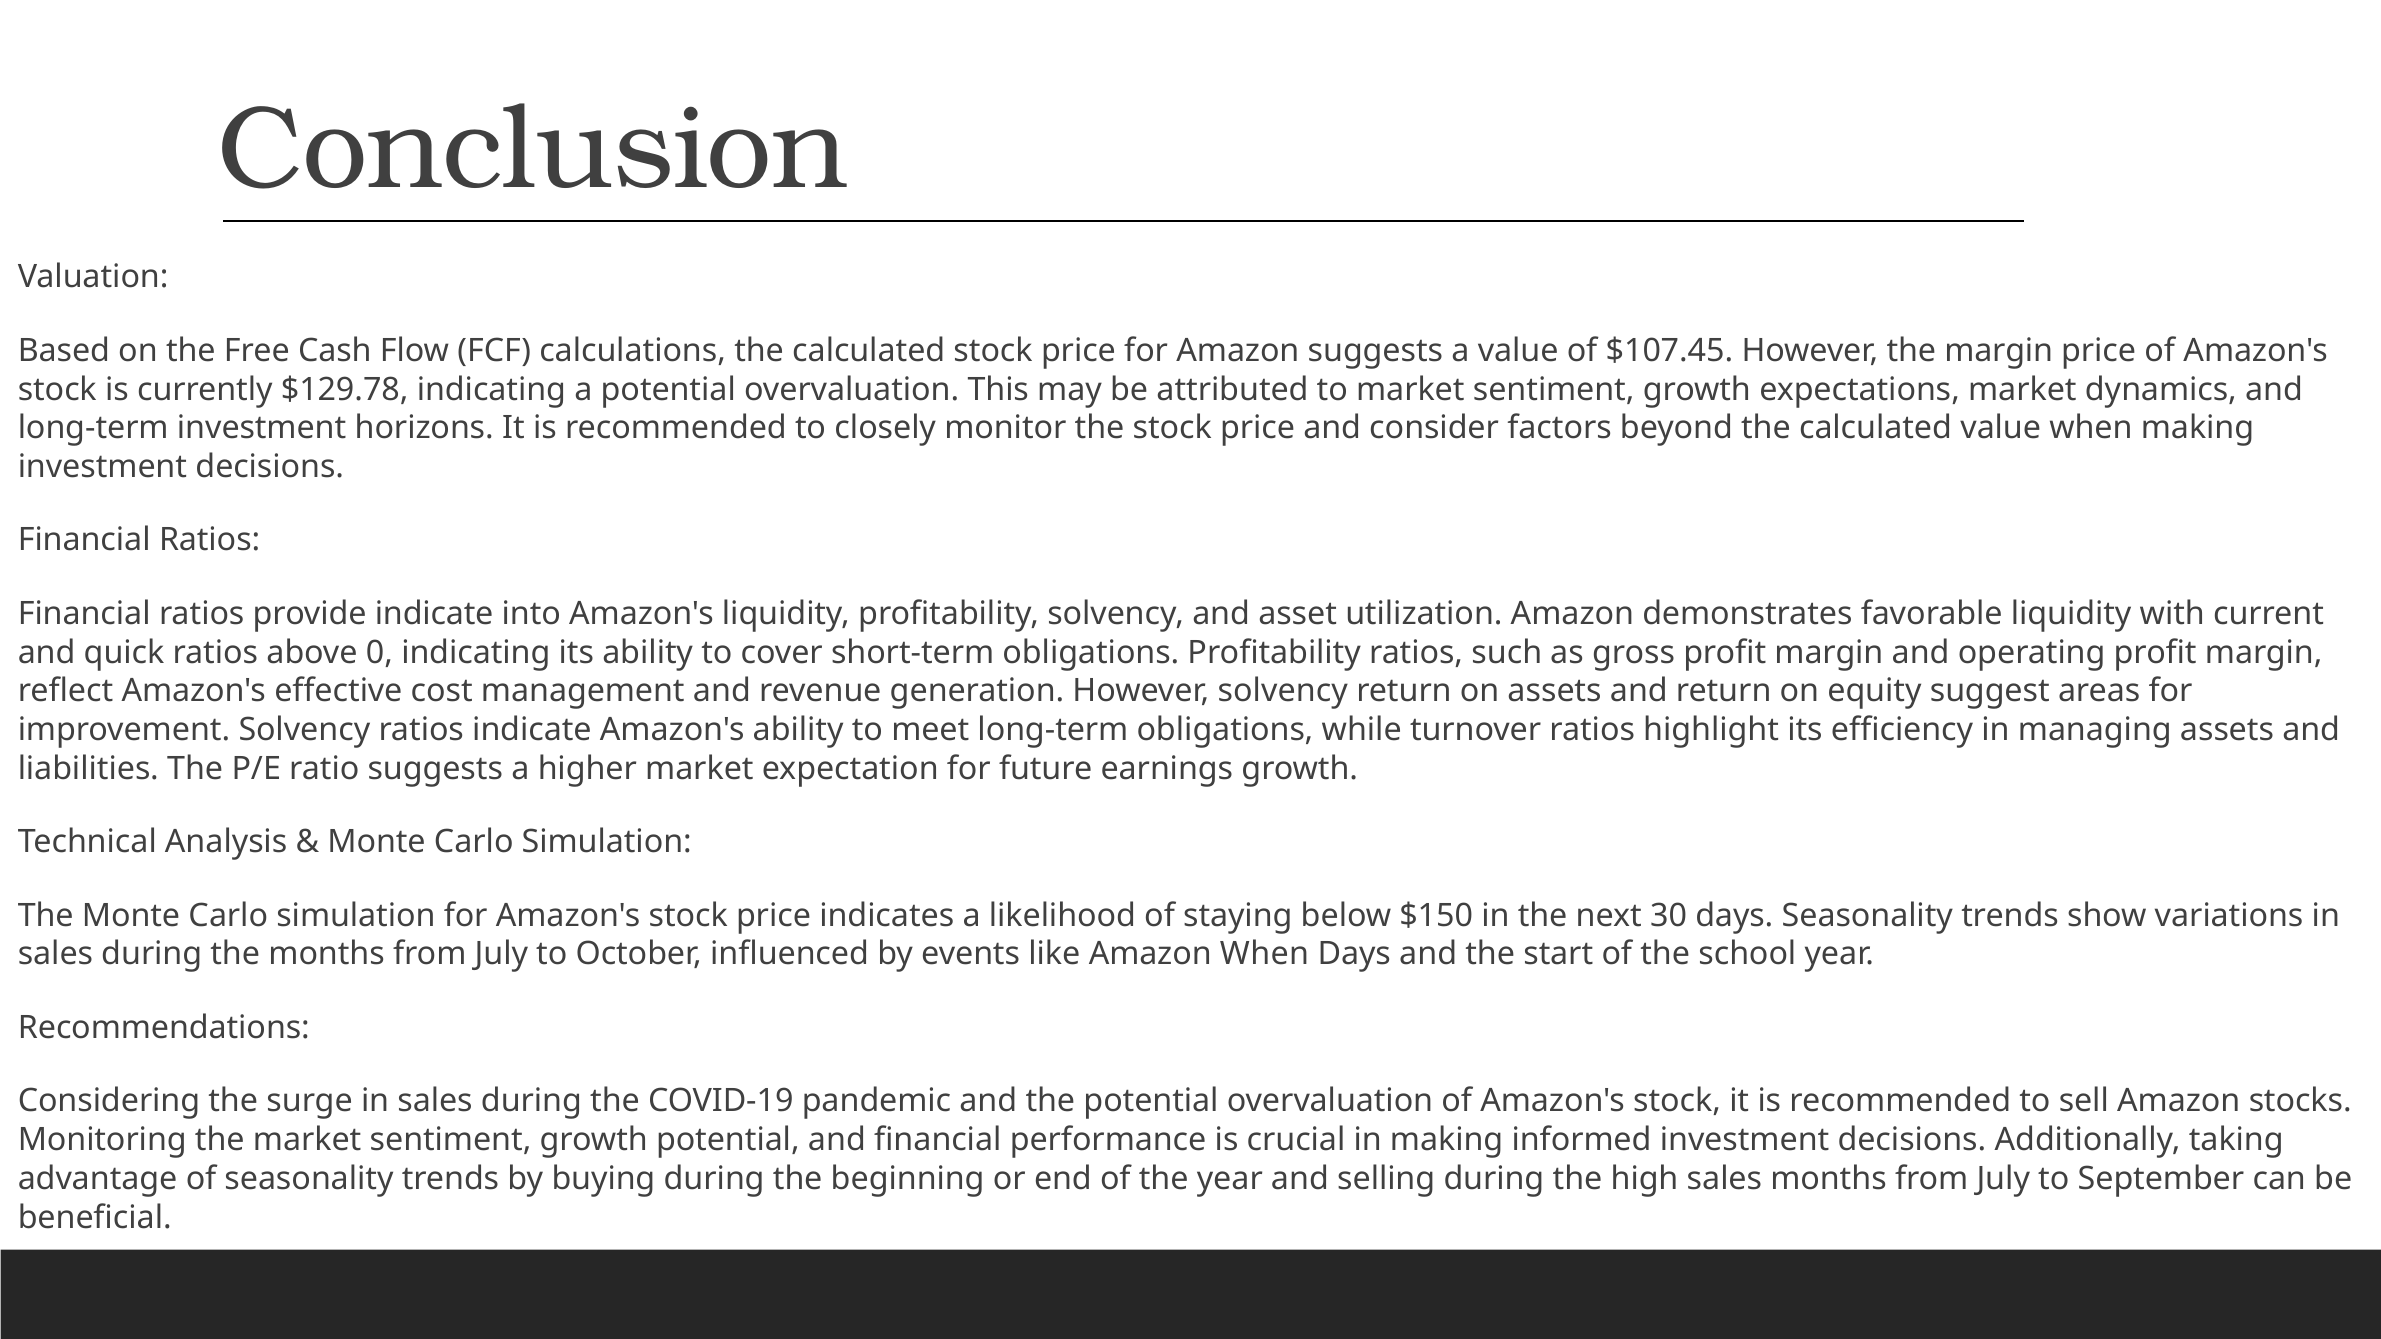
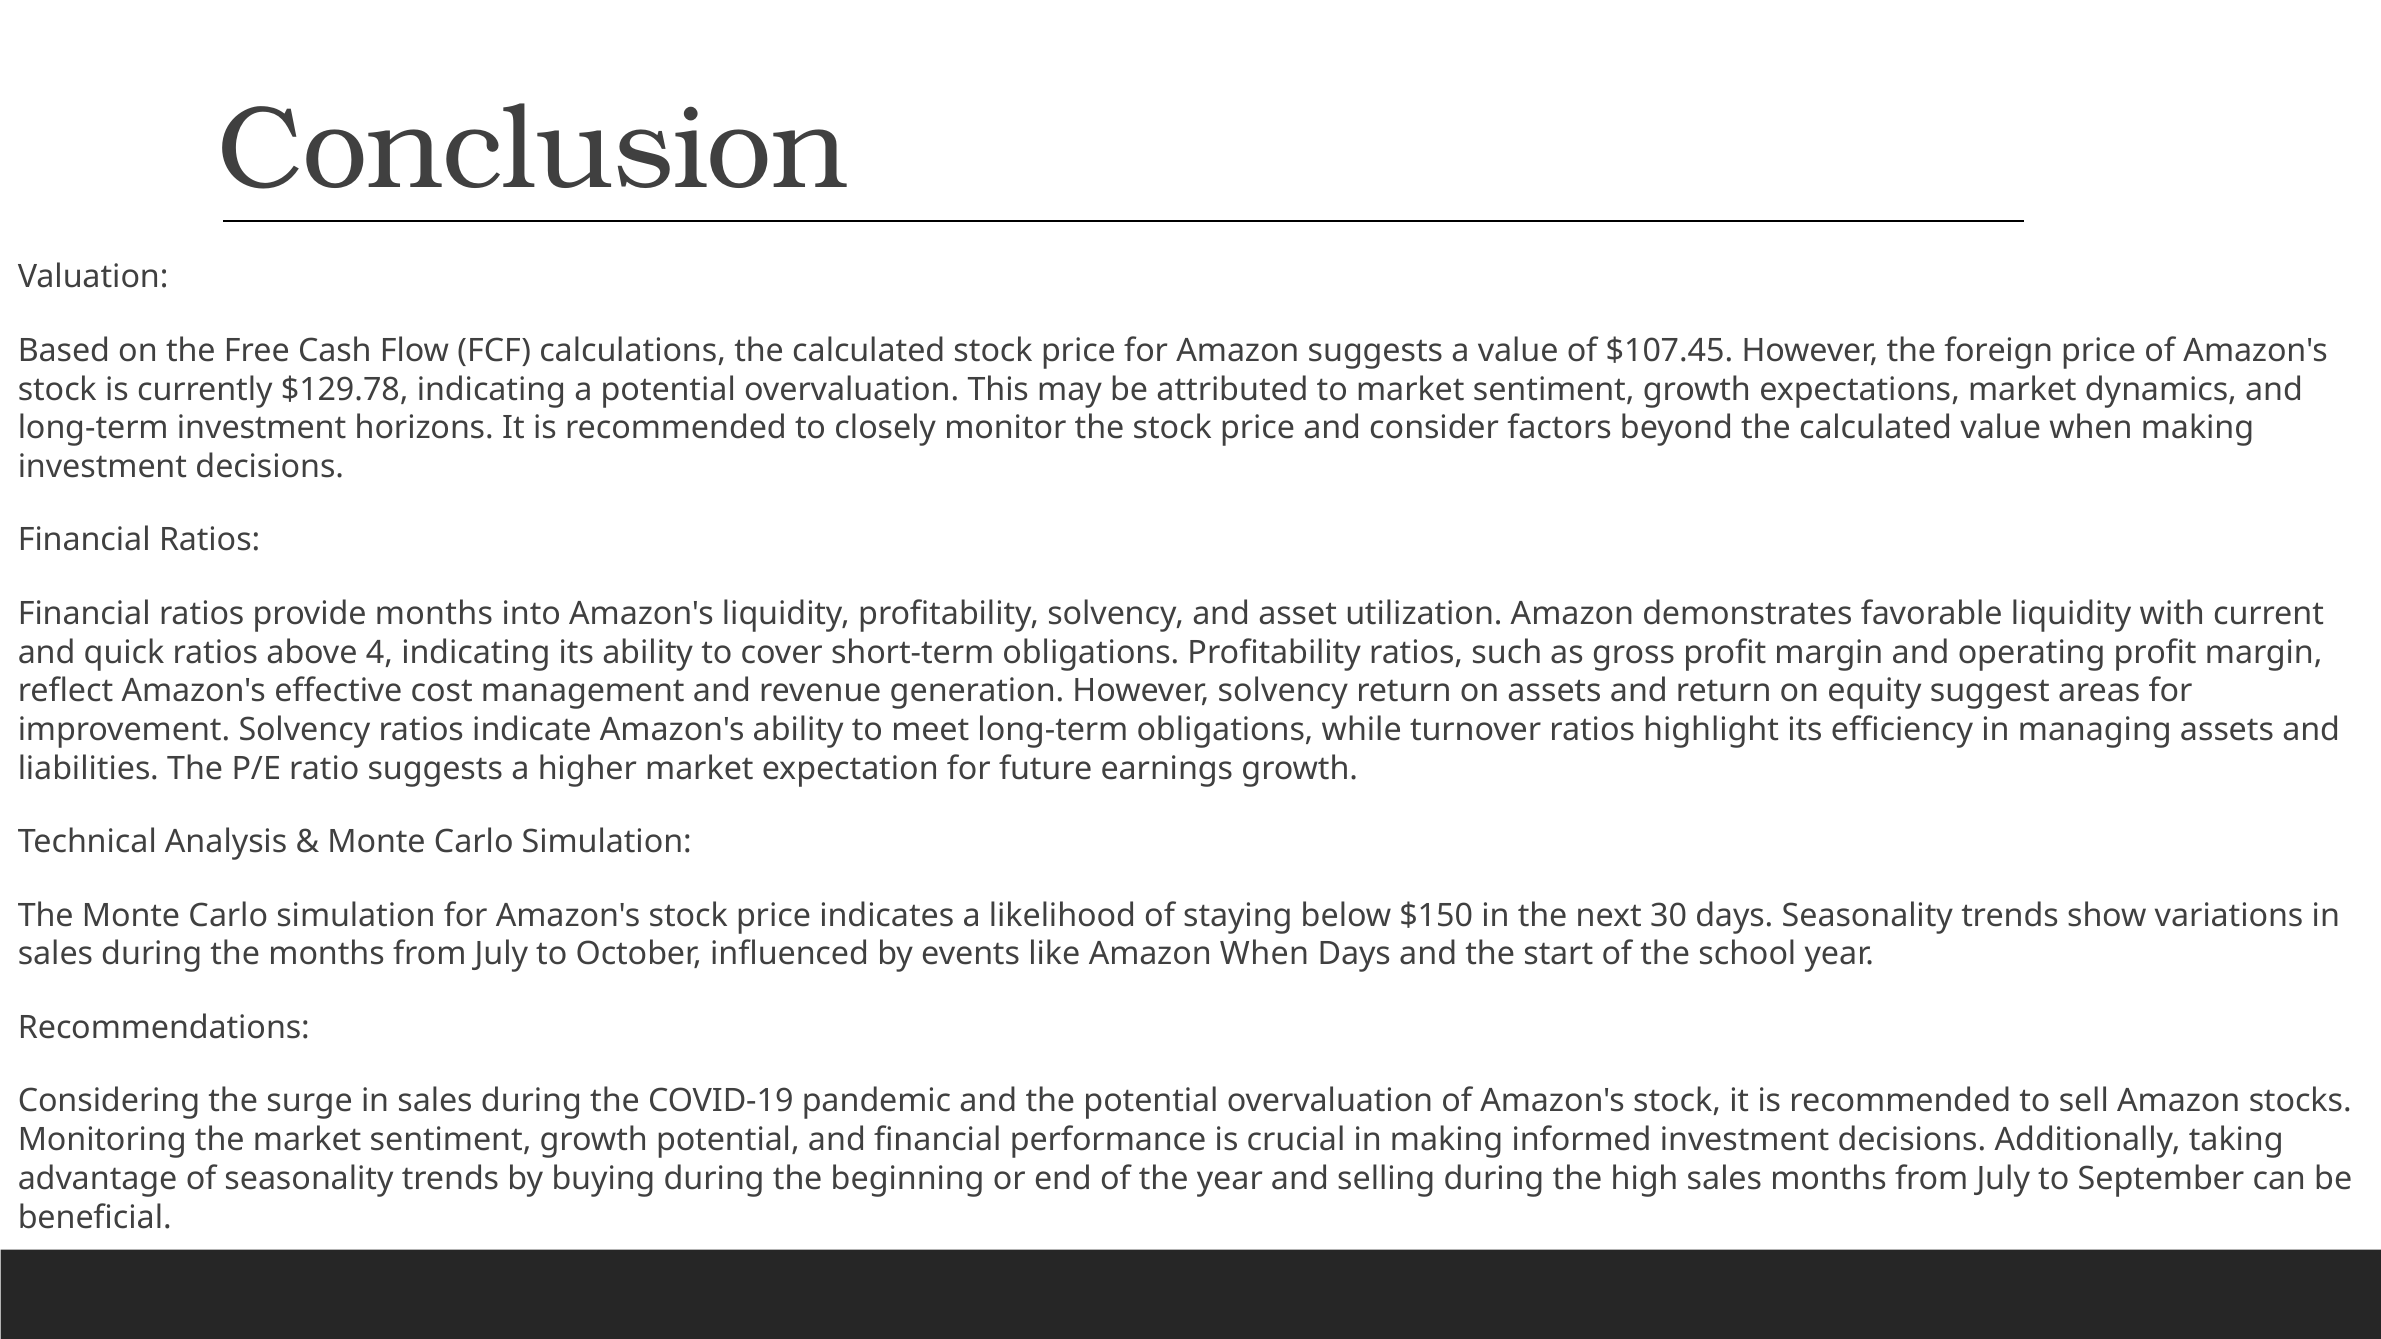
the margin: margin -> foreign (1999, 351)
provide indicate: indicate -> months (434, 614)
0: 0 -> 4 (379, 653)
